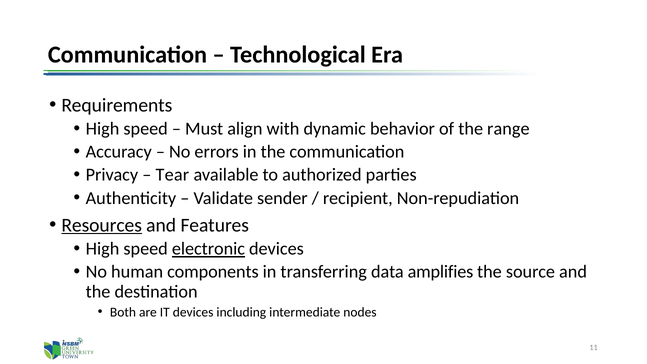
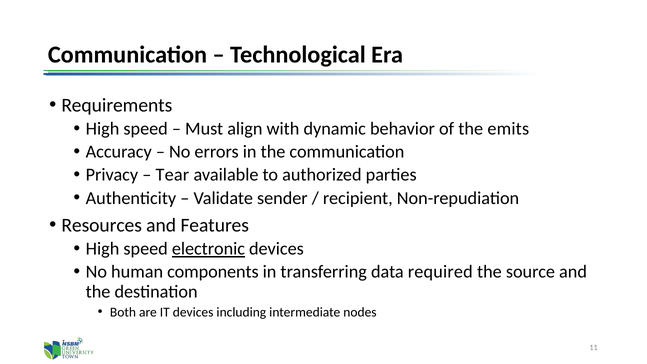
range: range -> emits (508, 129)
Resources underline: present -> none (102, 225)
amplifies: amplifies -> required (440, 272)
